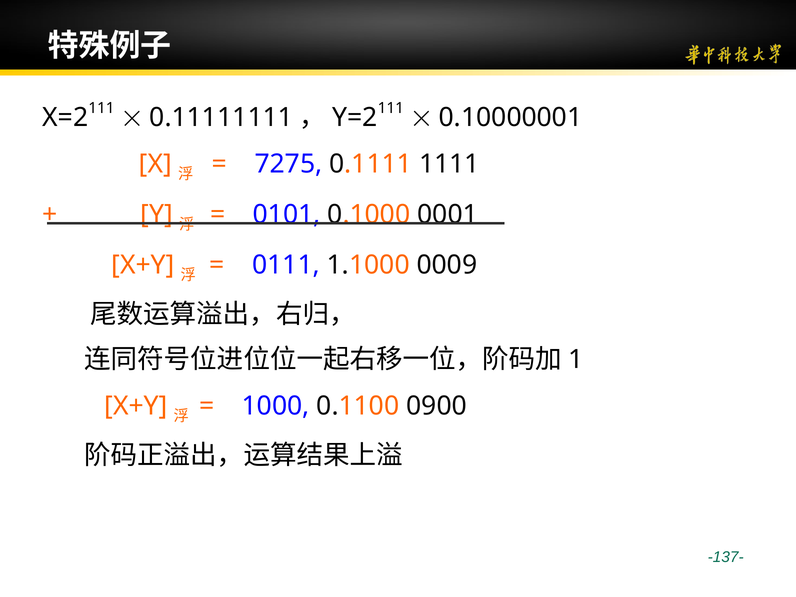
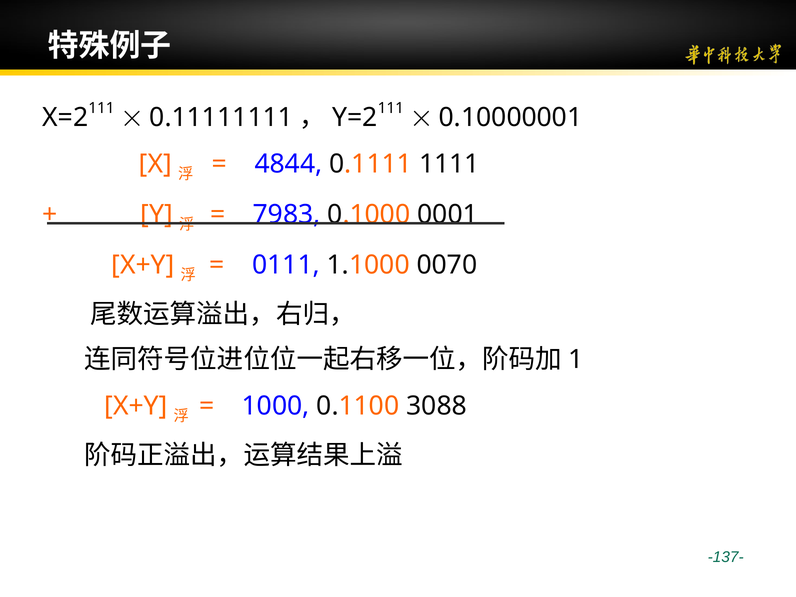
7275: 7275 -> 4844 (288, 164)
0101: 0101 -> 7983 (287, 214)
0009: 0009 -> 0070 (447, 265)
0900: 0900 -> 3088 (437, 406)
